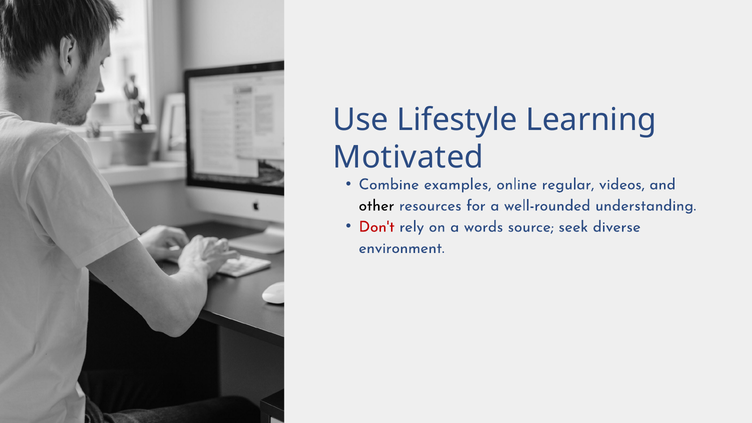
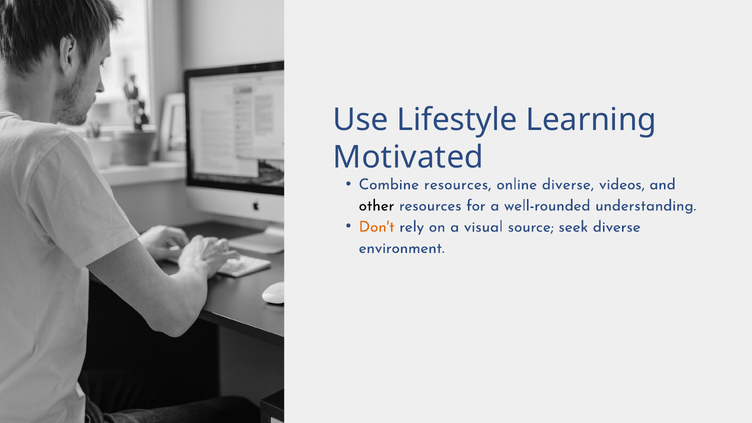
Combine examples: examples -> resources (458, 184)
online regular: regular -> diverse (568, 184)
Don't colour: red -> orange (377, 227)
words: words -> visual (483, 227)
